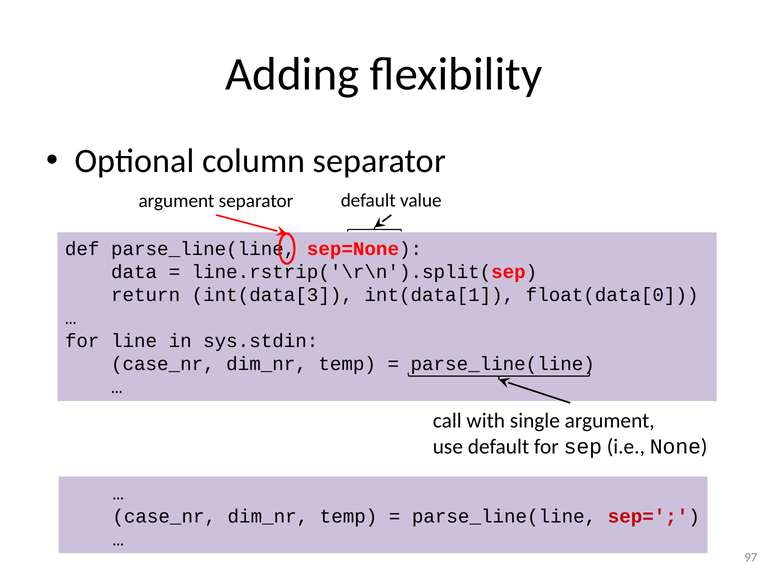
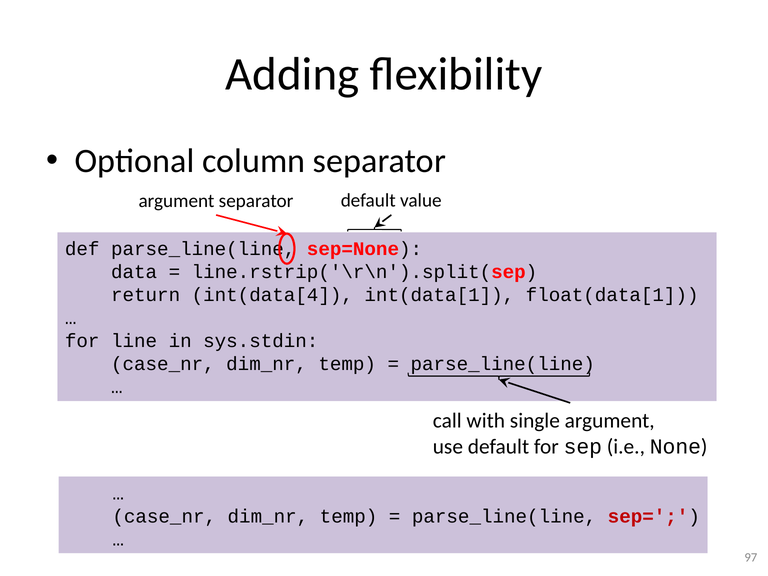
int(data[3: int(data[3 -> int(data[4 (272, 295)
float(data[0: float(data[0 -> float(data[1 (612, 295)
